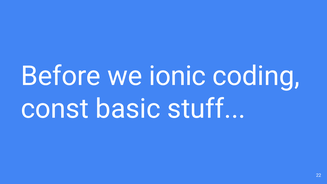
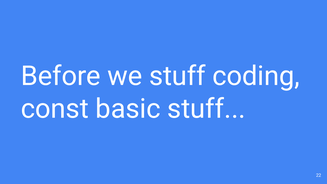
we ionic: ionic -> stuff (177, 76)
